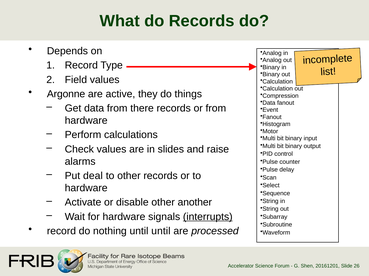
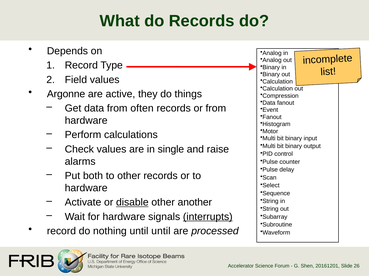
there: there -> often (142, 109)
slides: slides -> single (171, 150)
deal: deal -> both (93, 176)
disable underline: none -> present (132, 203)
